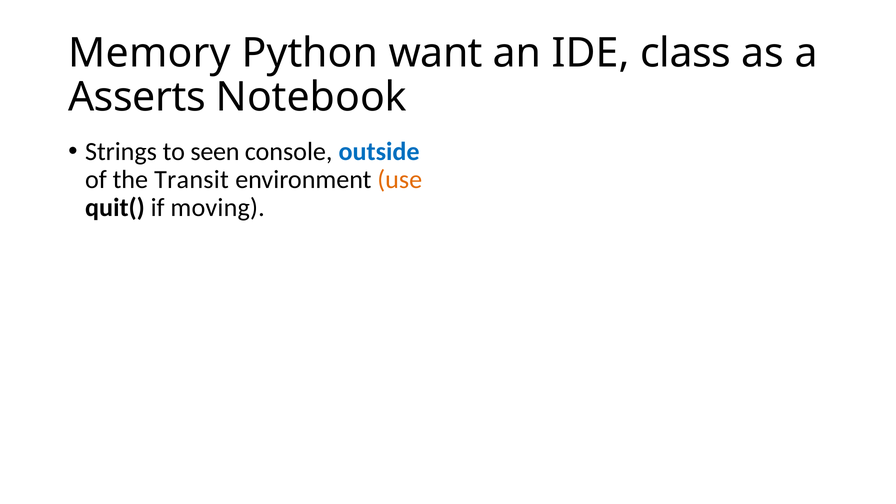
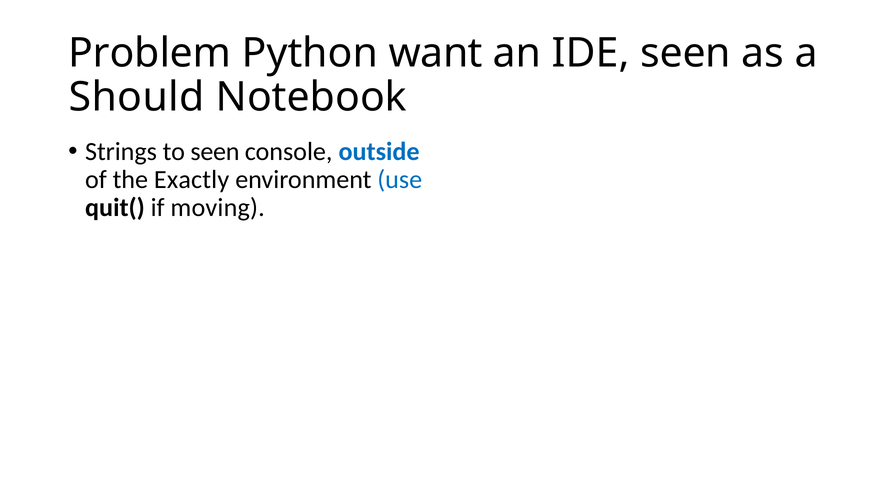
Memory: Memory -> Problem (150, 53)
IDE class: class -> seen (686, 53)
Asserts: Asserts -> Should (137, 97)
Transit: Transit -> Exactly (192, 180)
use colour: orange -> blue (400, 180)
